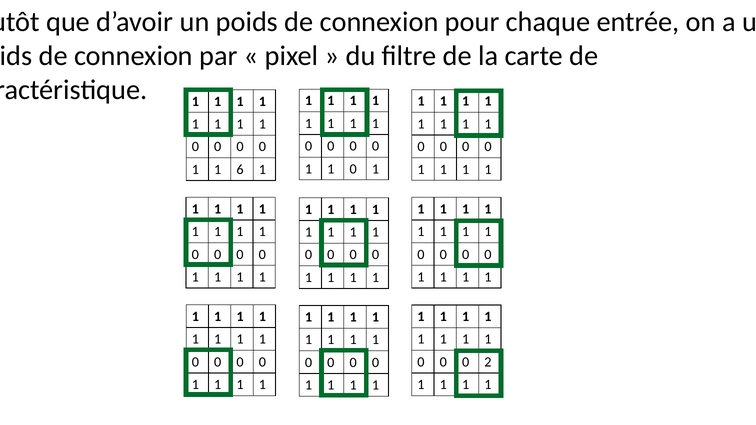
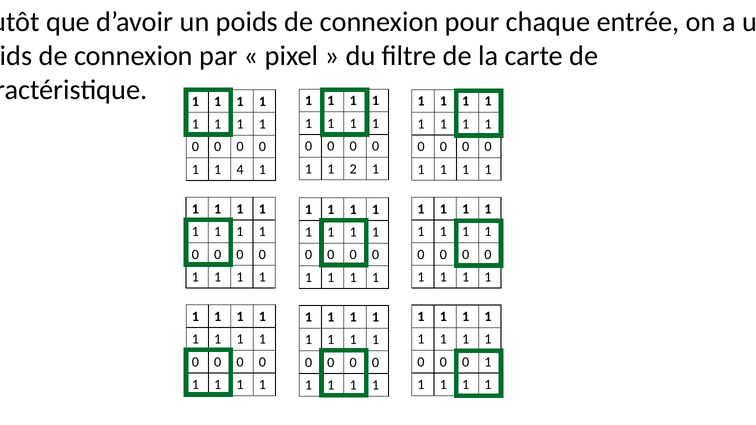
0: 0 -> 2 (353, 169)
1 6: 6 -> 4 (240, 170)
2: 2 -> 1 (488, 362)
